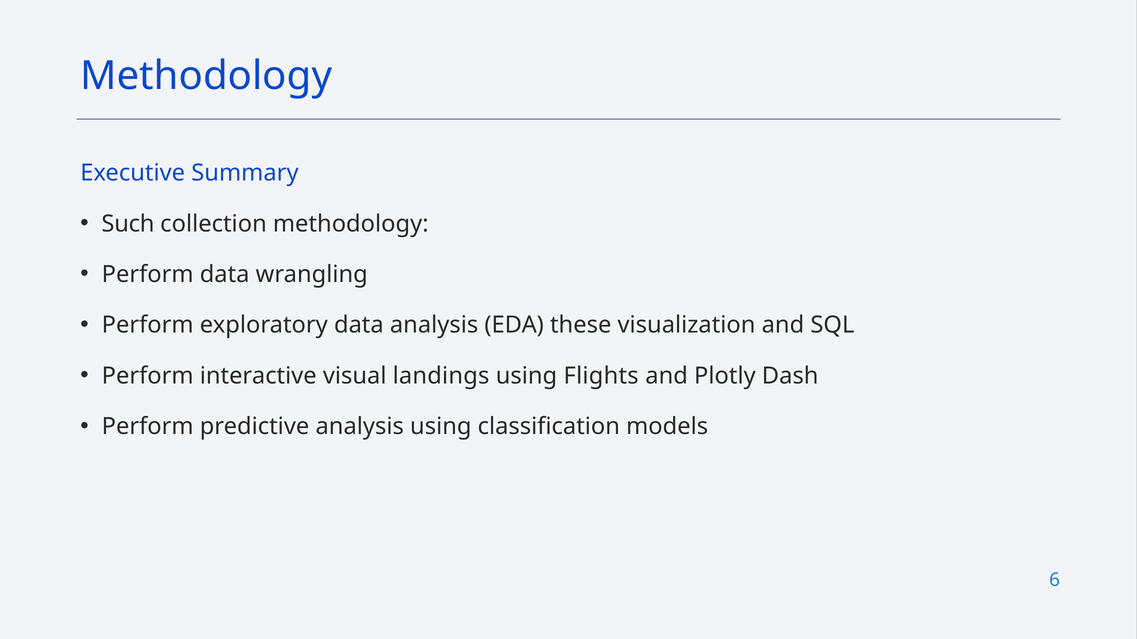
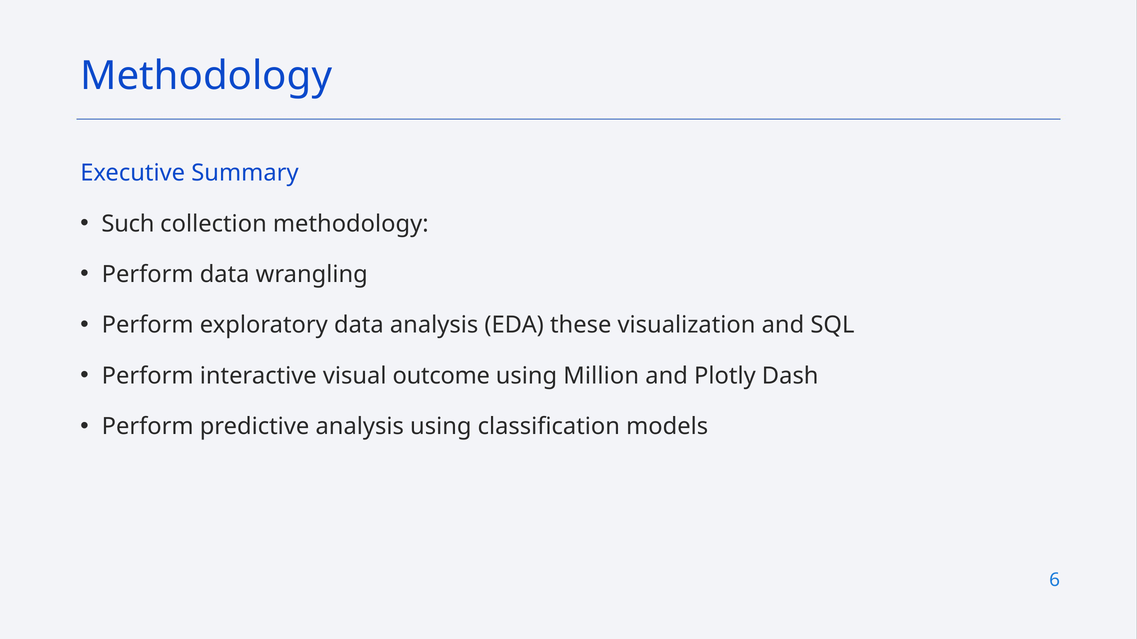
landings: landings -> outcome (441, 376)
Flights: Flights -> Million (601, 376)
